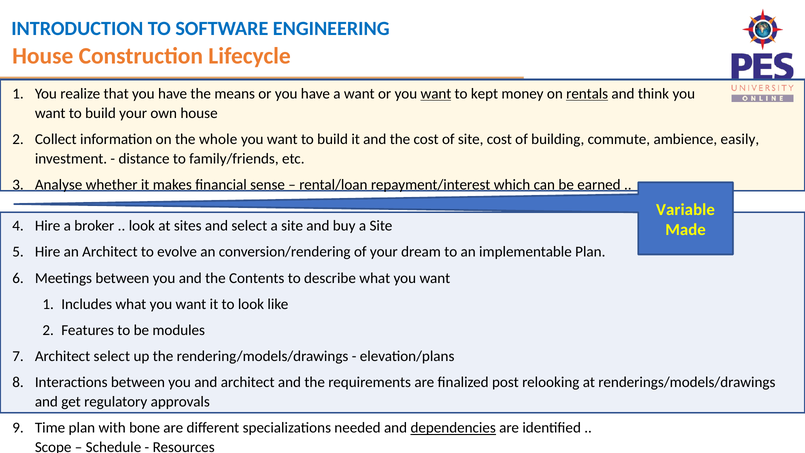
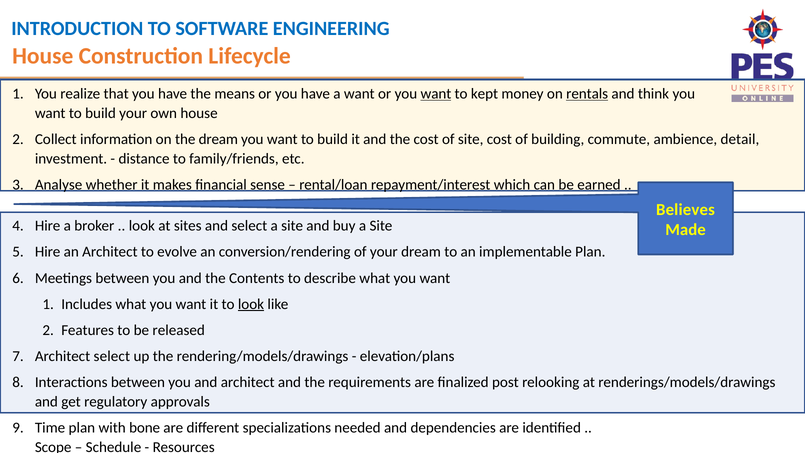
the whole: whole -> dream (218, 139)
easily: easily -> detail (740, 139)
Variable: Variable -> Believes (685, 209)
look underline: none -> present (251, 304)
modules: modules -> released (179, 330)
dependencies underline: present -> none (453, 428)
